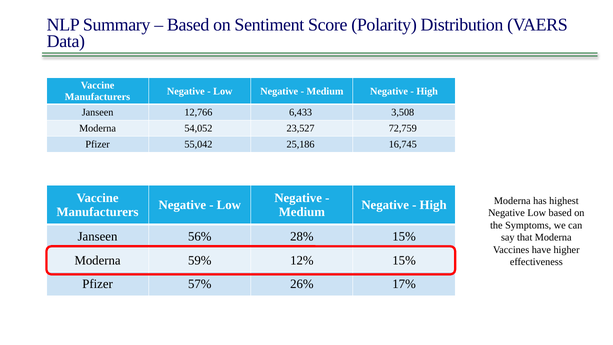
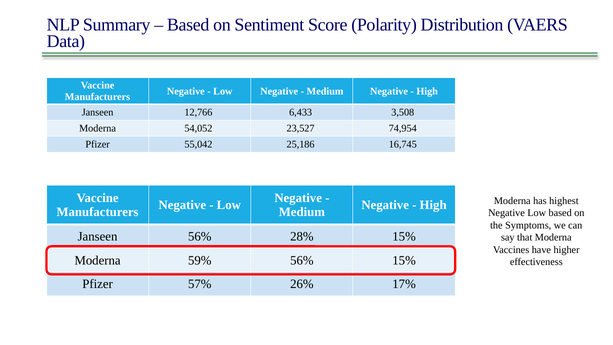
72,759: 72,759 -> 74,954 (403, 128)
59% 12%: 12% -> 56% (302, 260)
